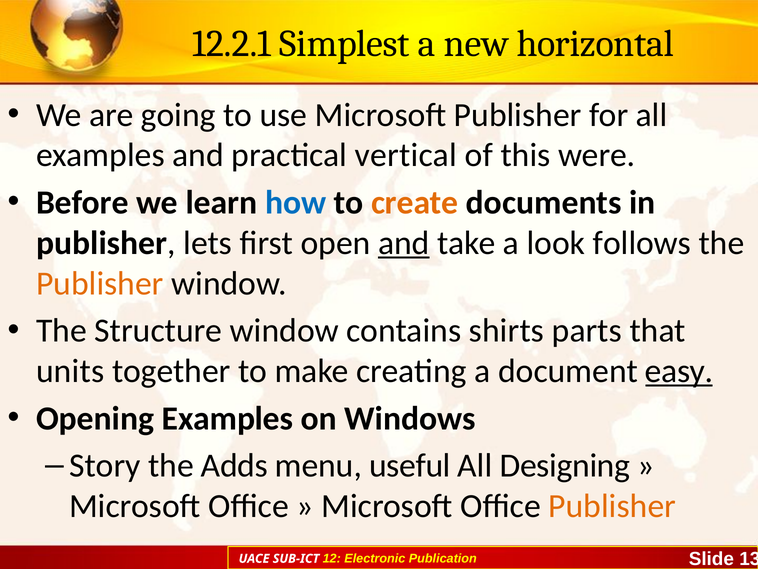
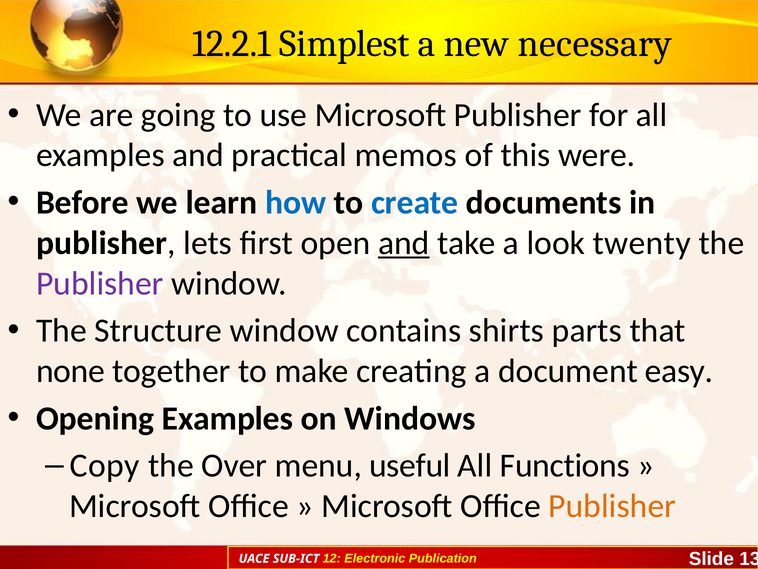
horizontal: horizontal -> necessary (595, 44)
vertical: vertical -> memos (406, 155)
create colour: orange -> blue (415, 202)
follows: follows -> twenty (642, 243)
Publisher colour: orange -> purple (100, 283)
units: units -> none (70, 371)
easy underline: present -> none (679, 371)
Story: Story -> Copy (105, 465)
Adds: Adds -> Over (234, 465)
Designing: Designing -> Functions (565, 465)
